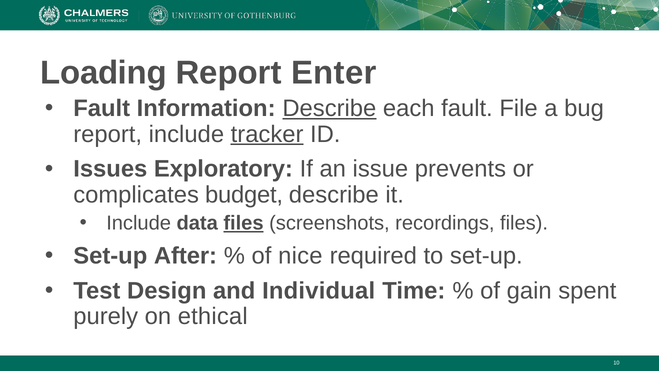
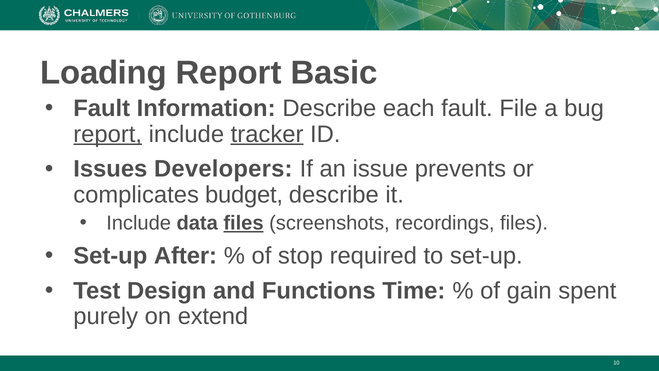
Enter: Enter -> Basic (334, 73)
Describe underline: present -> none (329, 108)
report underline: none -> present (108, 134)
Exploratory: Exploratory -> Developers (223, 169)
nice: nice -> stop (300, 256)
Individual: Individual -> Functions (319, 291)
ethical: ethical -> extend (213, 316)
